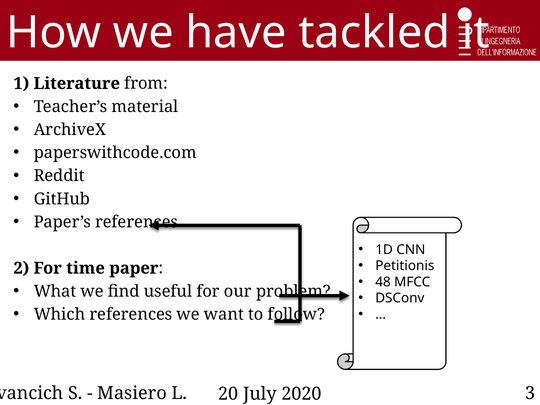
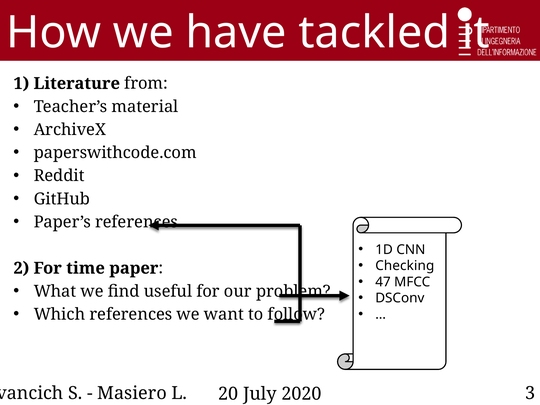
Petitionis: Petitionis -> Checking (405, 266)
48: 48 -> 47 (383, 282)
